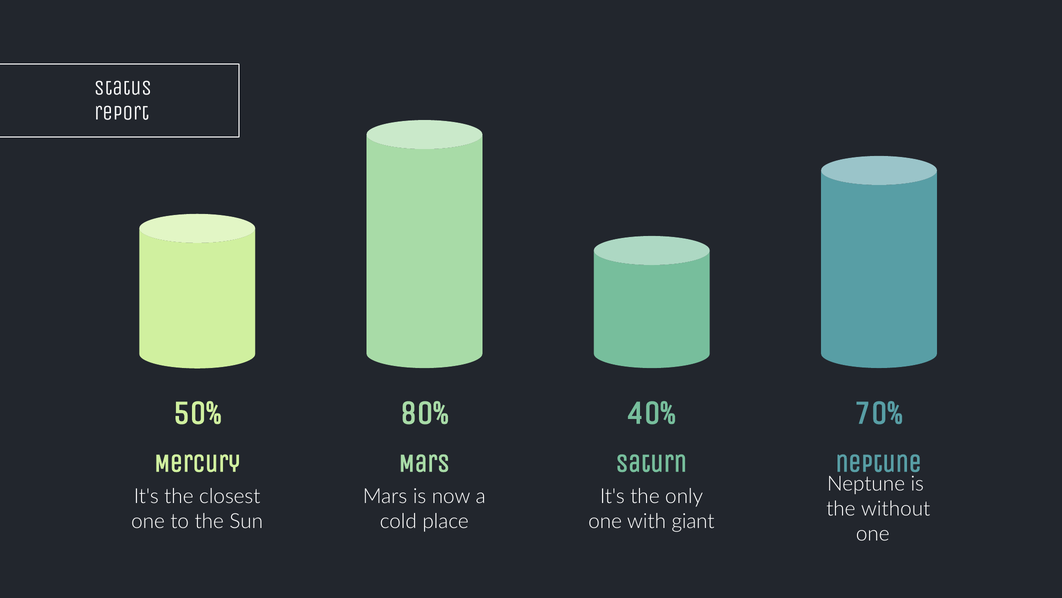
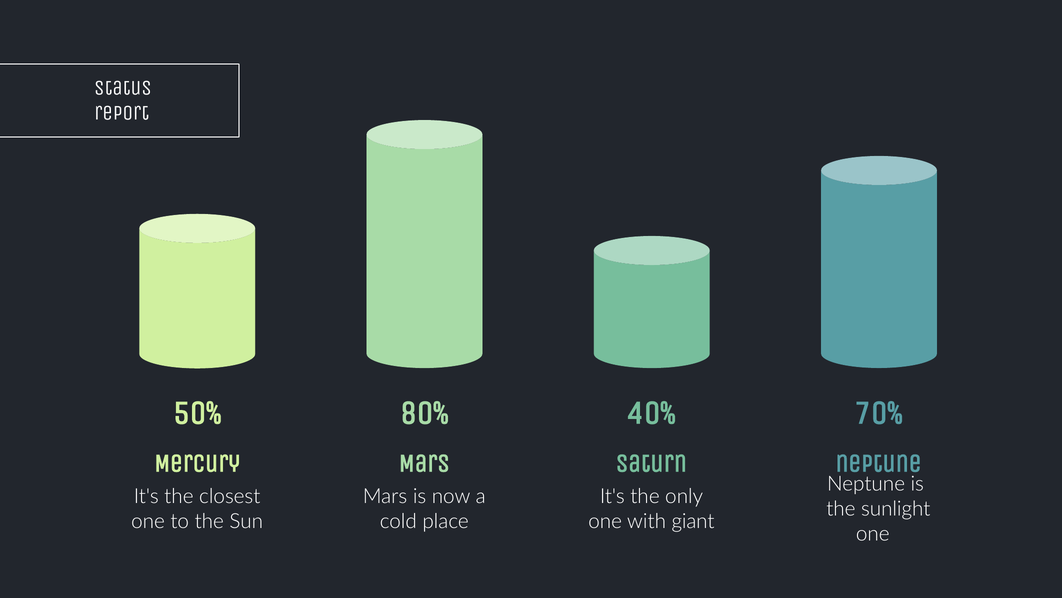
without: without -> sunlight (896, 508)
